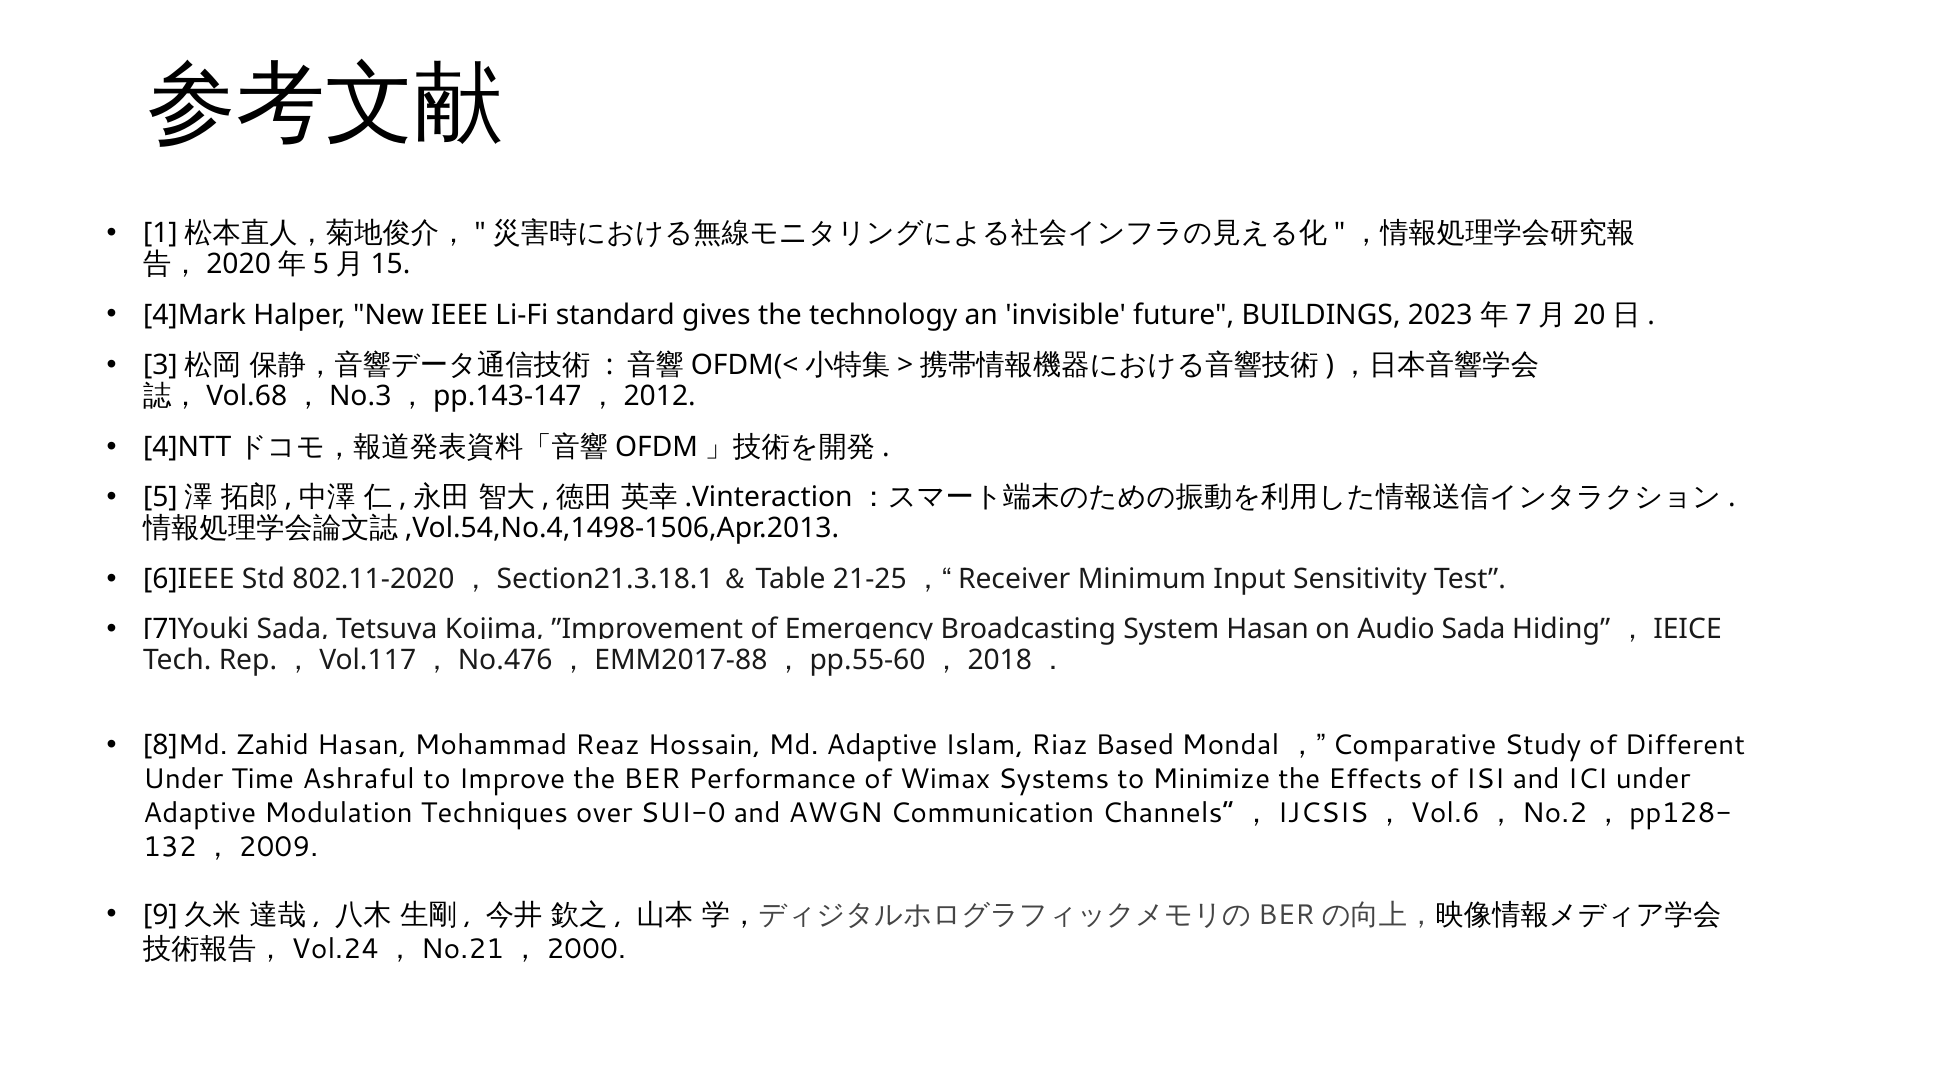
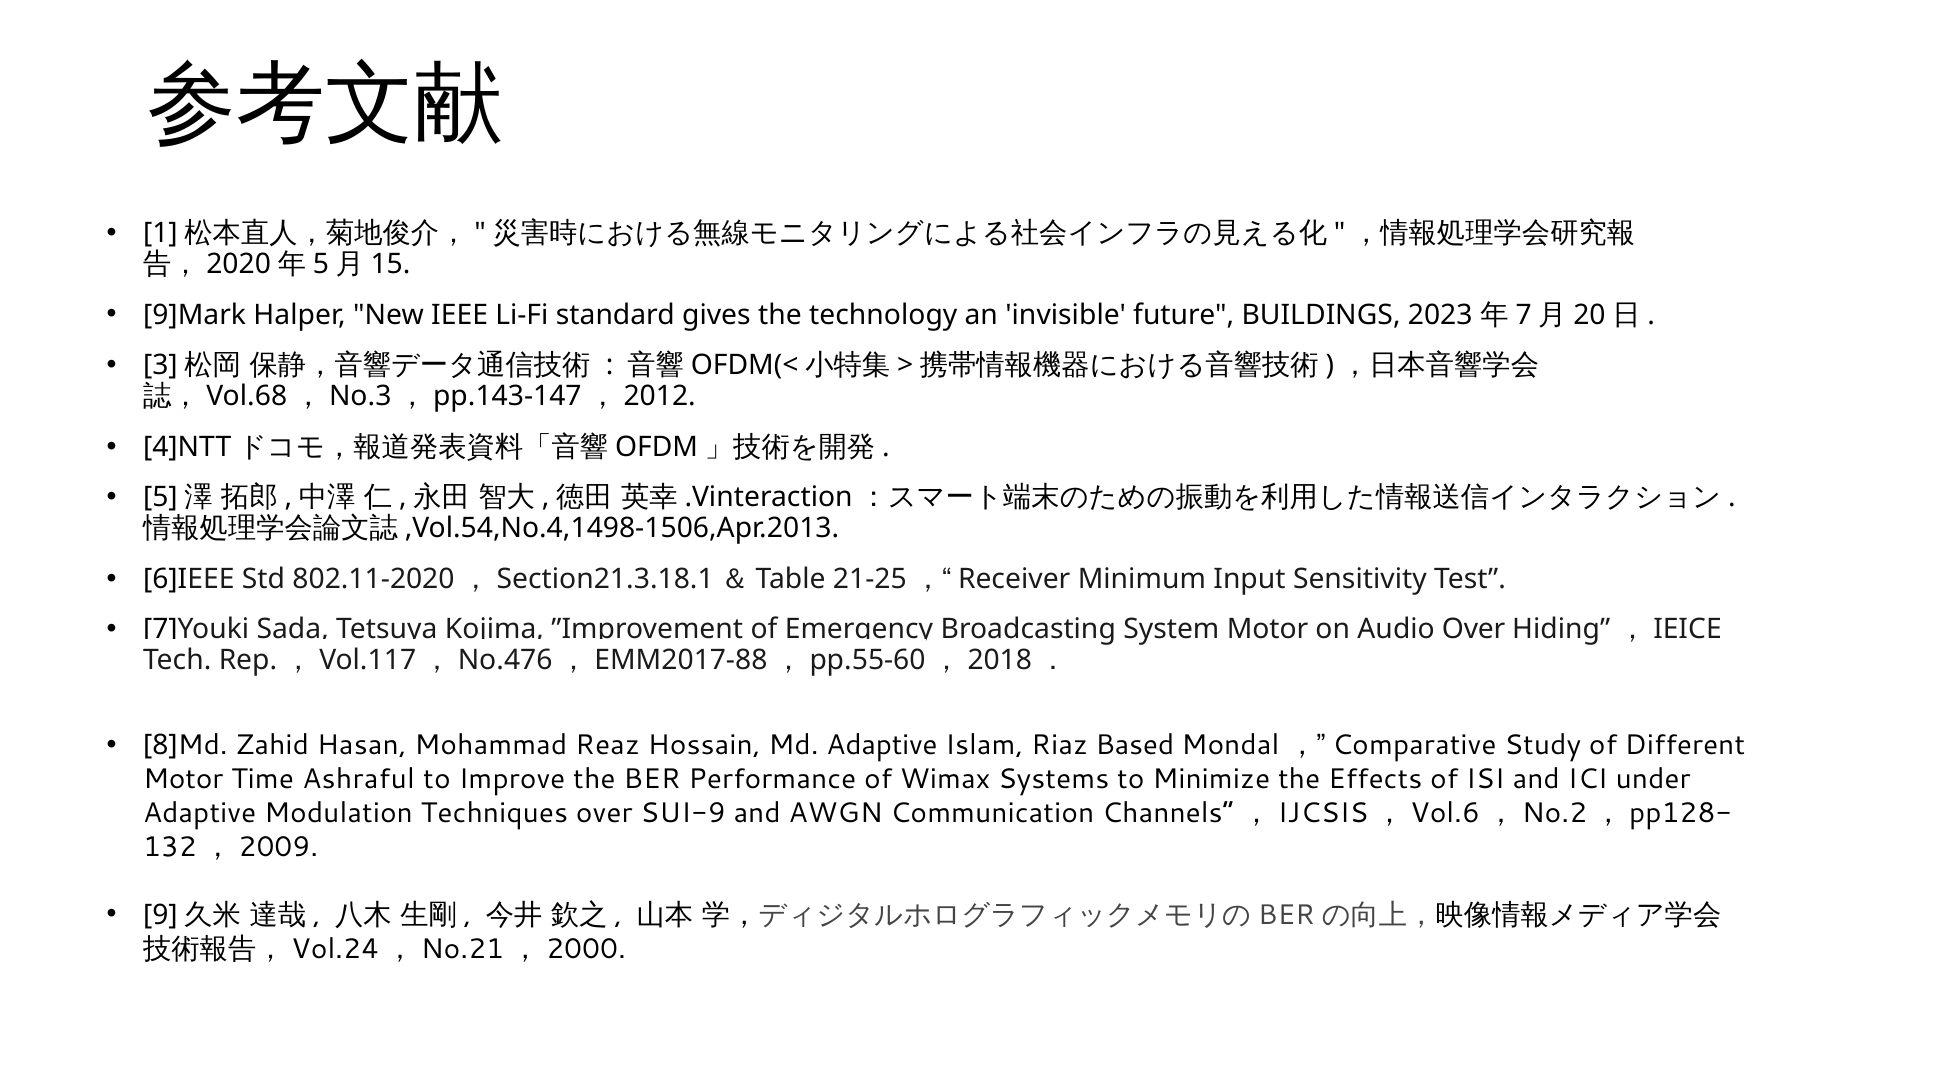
4]Mark: 4]Mark -> 9]Mark (195, 315)
System Hasan: Hasan -> Motor (1268, 629)
Audio Sada: Sada -> Over (1474, 629)
Under: Under -> Motor (183, 779)
SUI-0: SUI-0 -> SUI-9 (683, 813)
